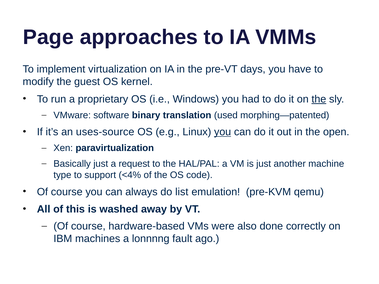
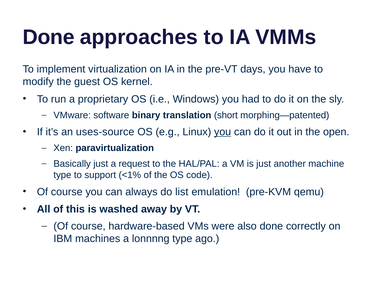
Page: Page -> Done (48, 37)
the underline: present -> none (319, 99)
used: used -> short (226, 115)
<4%: <4% -> <1% (130, 175)
lonnnng fault: fault -> type (182, 239)
